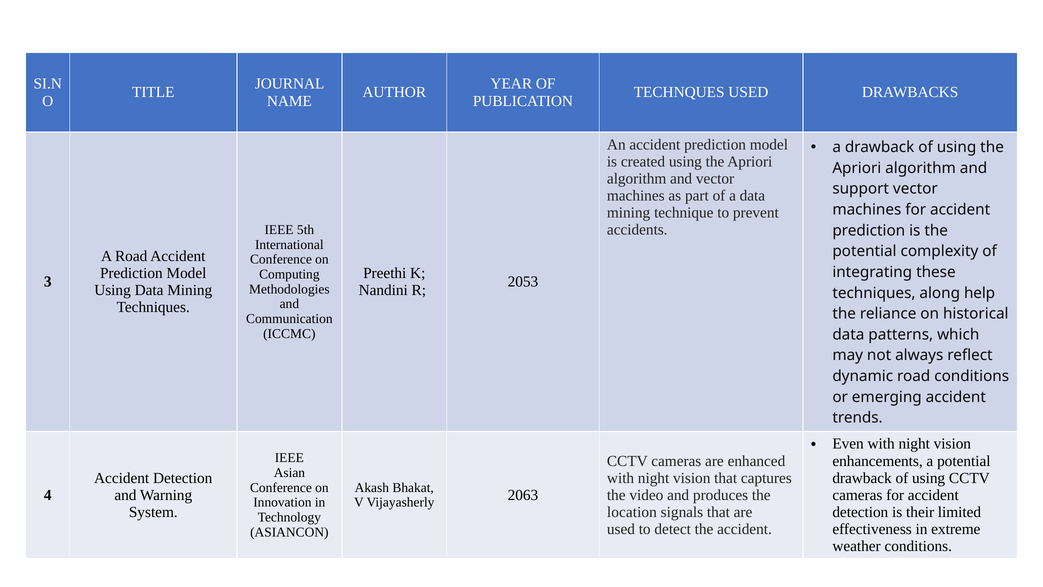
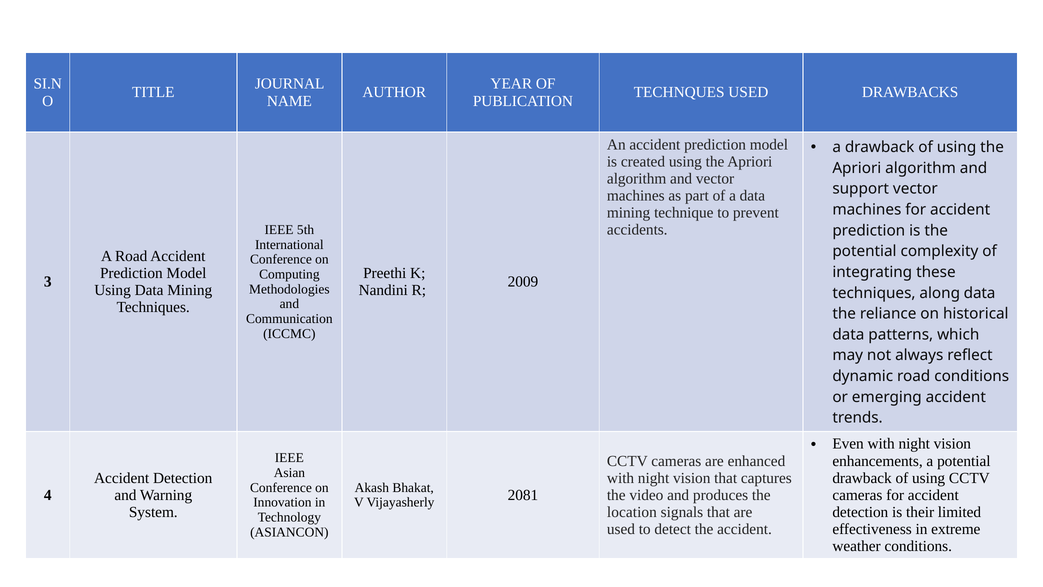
2053: 2053 -> 2009 (523, 282)
along help: help -> data (980, 293)
2063: 2063 -> 2081 (523, 495)
